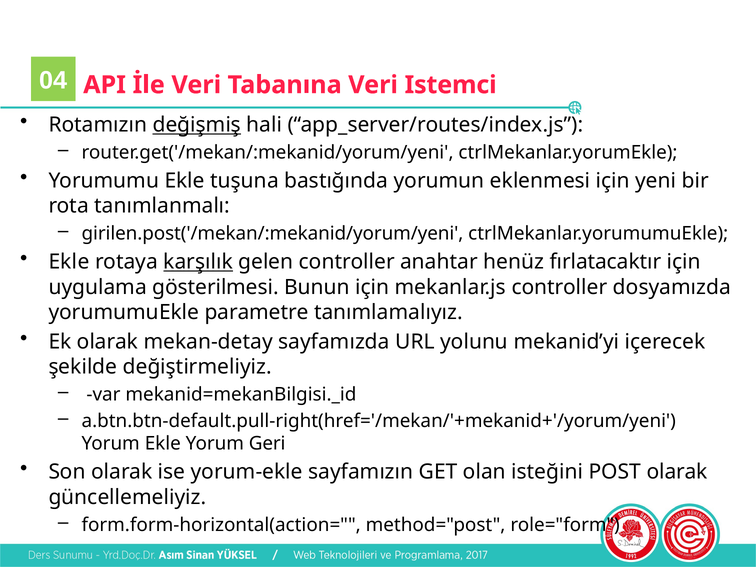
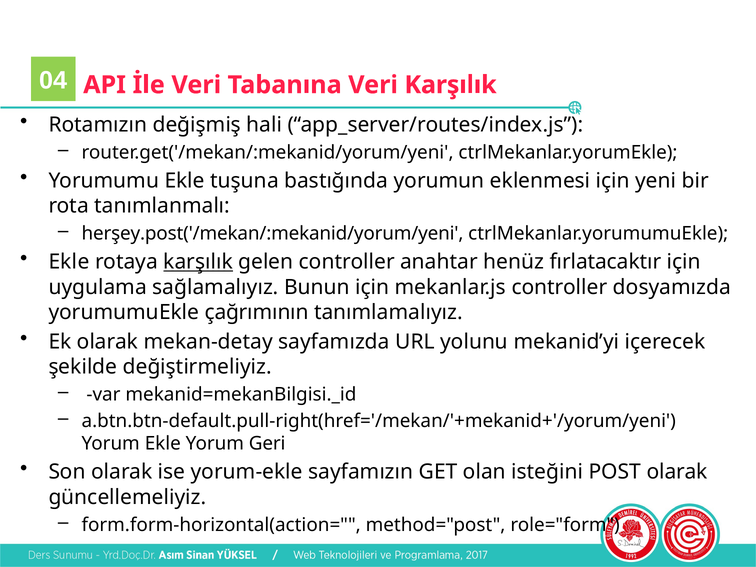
Veri Istemci: Istemci -> Karşılık (451, 85)
değişmiş underline: present -> none (197, 125)
girilen.post('/mekan/:mekanid/yorum/yeni: girilen.post('/mekan/:mekanid/yorum/yeni -> herşey.post('/mekan/:mekanid/yorum/yeni (273, 234)
gösterilmesi: gösterilmesi -> sağlamalıyız (215, 287)
parametre: parametre -> çağrımının (257, 312)
